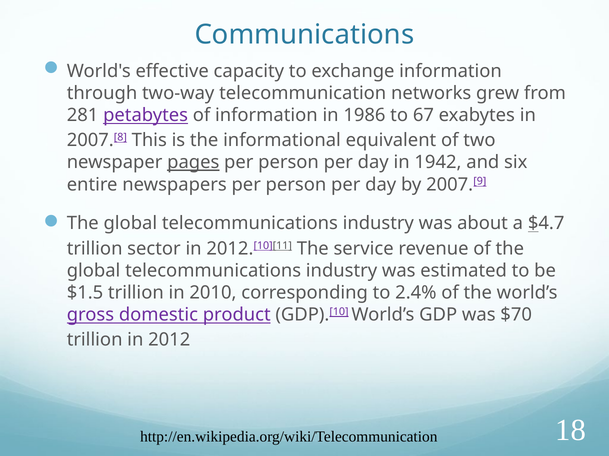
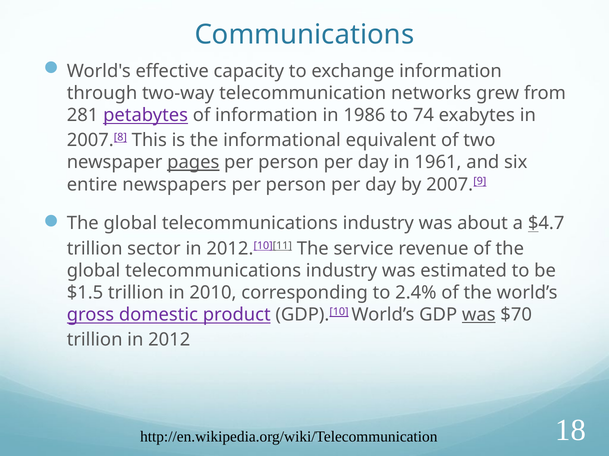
67: 67 -> 74 (423, 115)
1942: 1942 -> 1961 (438, 163)
was underline: none -> present (479, 315)
